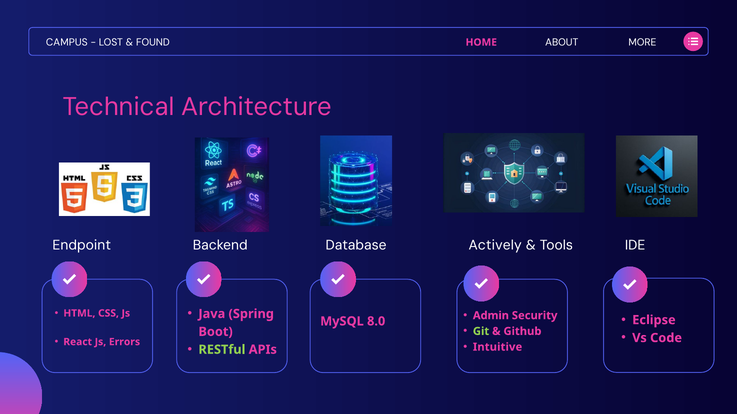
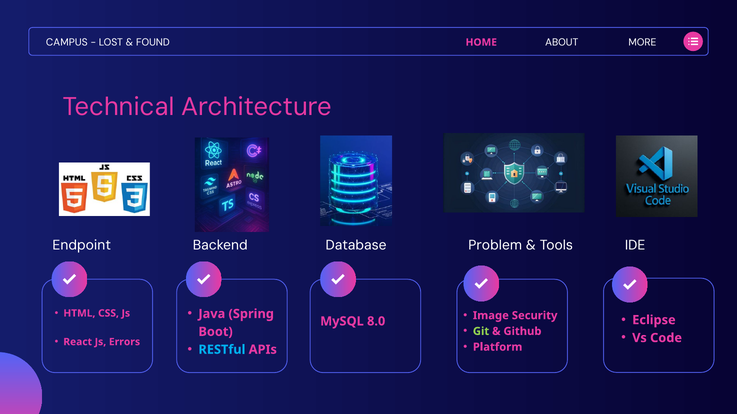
Actively: Actively -> Problem (495, 245)
Admin: Admin -> Image (491, 316)
Intuitive: Intuitive -> Platform (498, 347)
RESTful colour: light green -> light blue (222, 350)
